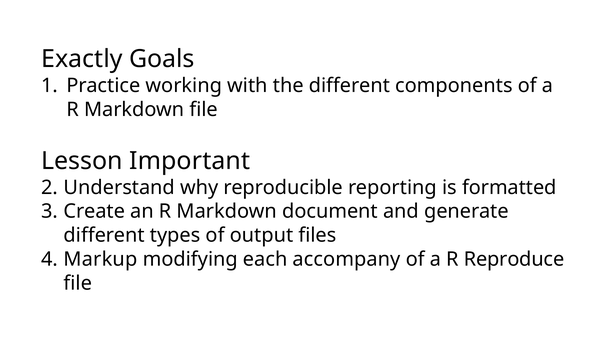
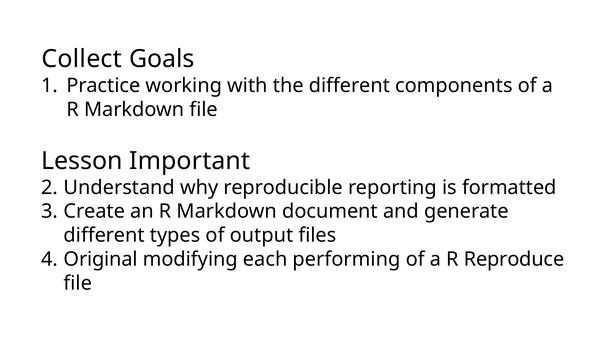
Exactly: Exactly -> Collect (82, 59)
Markup: Markup -> Original (101, 259)
accompany: accompany -> performing (347, 259)
